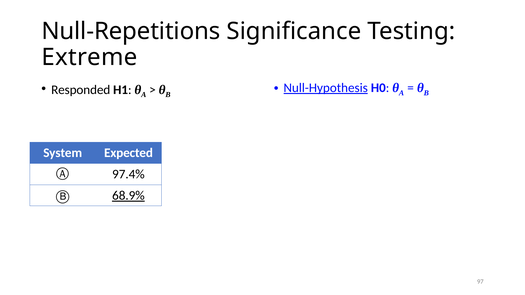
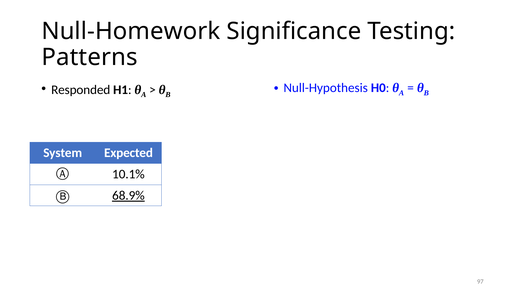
Null-Repetitions: Null-Repetitions -> Null-Homework (131, 31)
Extreme: Extreme -> Patterns (90, 57)
Null-Hypothesis underline: present -> none (326, 88)
97.4%: 97.4% -> 10.1% (128, 174)
